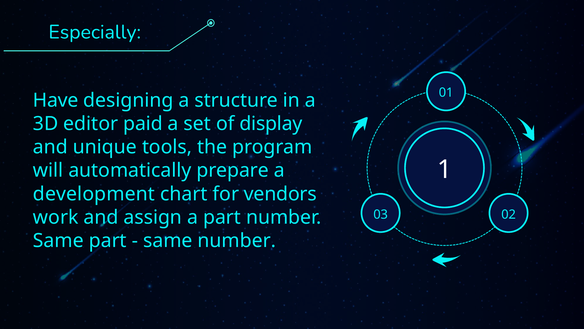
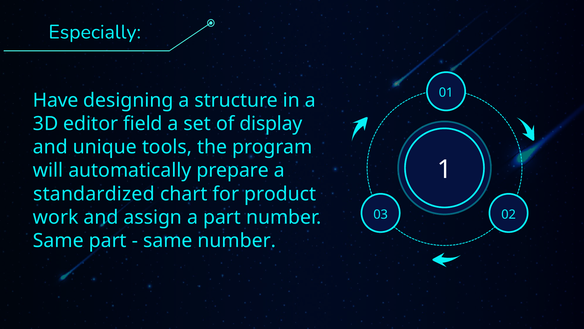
paid: paid -> field (143, 124)
development: development -> standardized (94, 194)
vendors: vendors -> product (280, 194)
